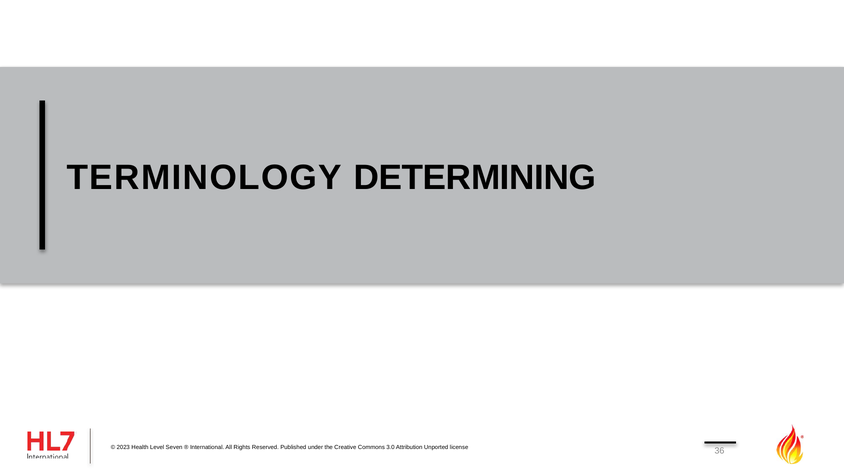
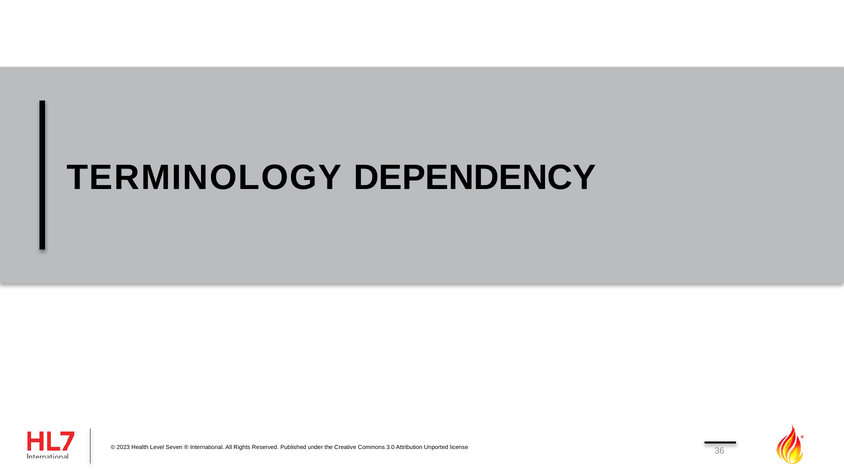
DETERMINING: DETERMINING -> DEPENDENCY (475, 178)
